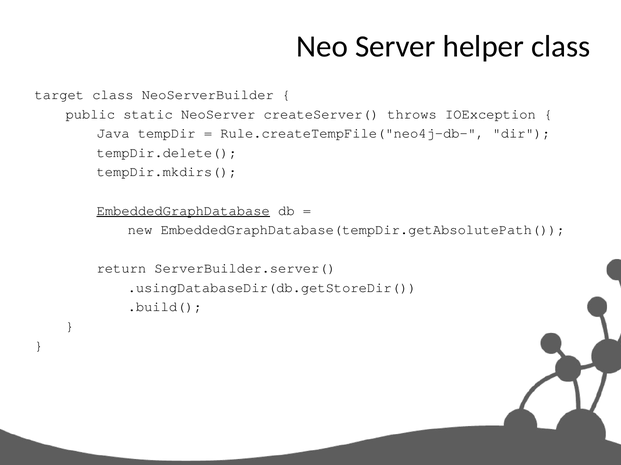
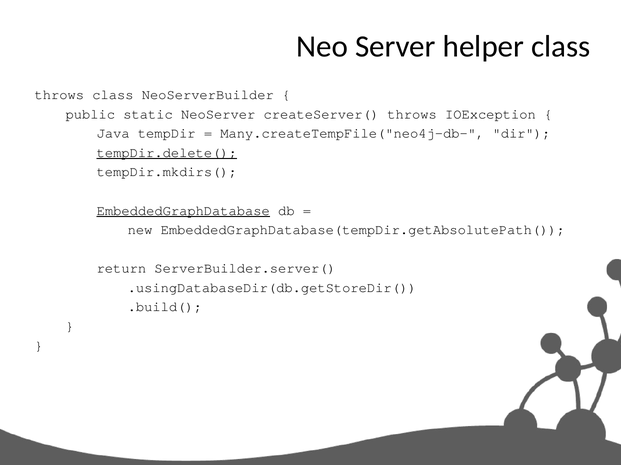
target: target -> throws (59, 95)
Rule.createTempFile("neo4j-db-: Rule.createTempFile("neo4j-db- -> Many.createTempFile("neo4j-db- (352, 134)
tempDir.delete( underline: none -> present (167, 153)
